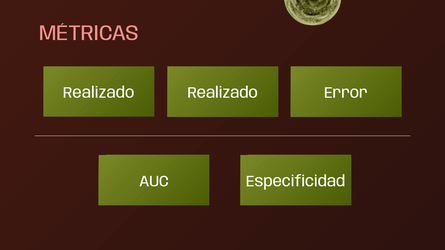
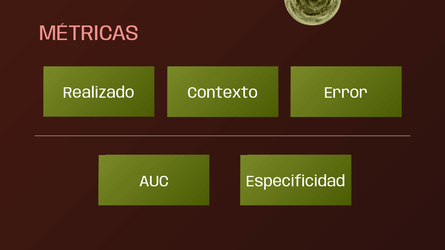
Realizado: Realizado -> Contexto (223, 93)
